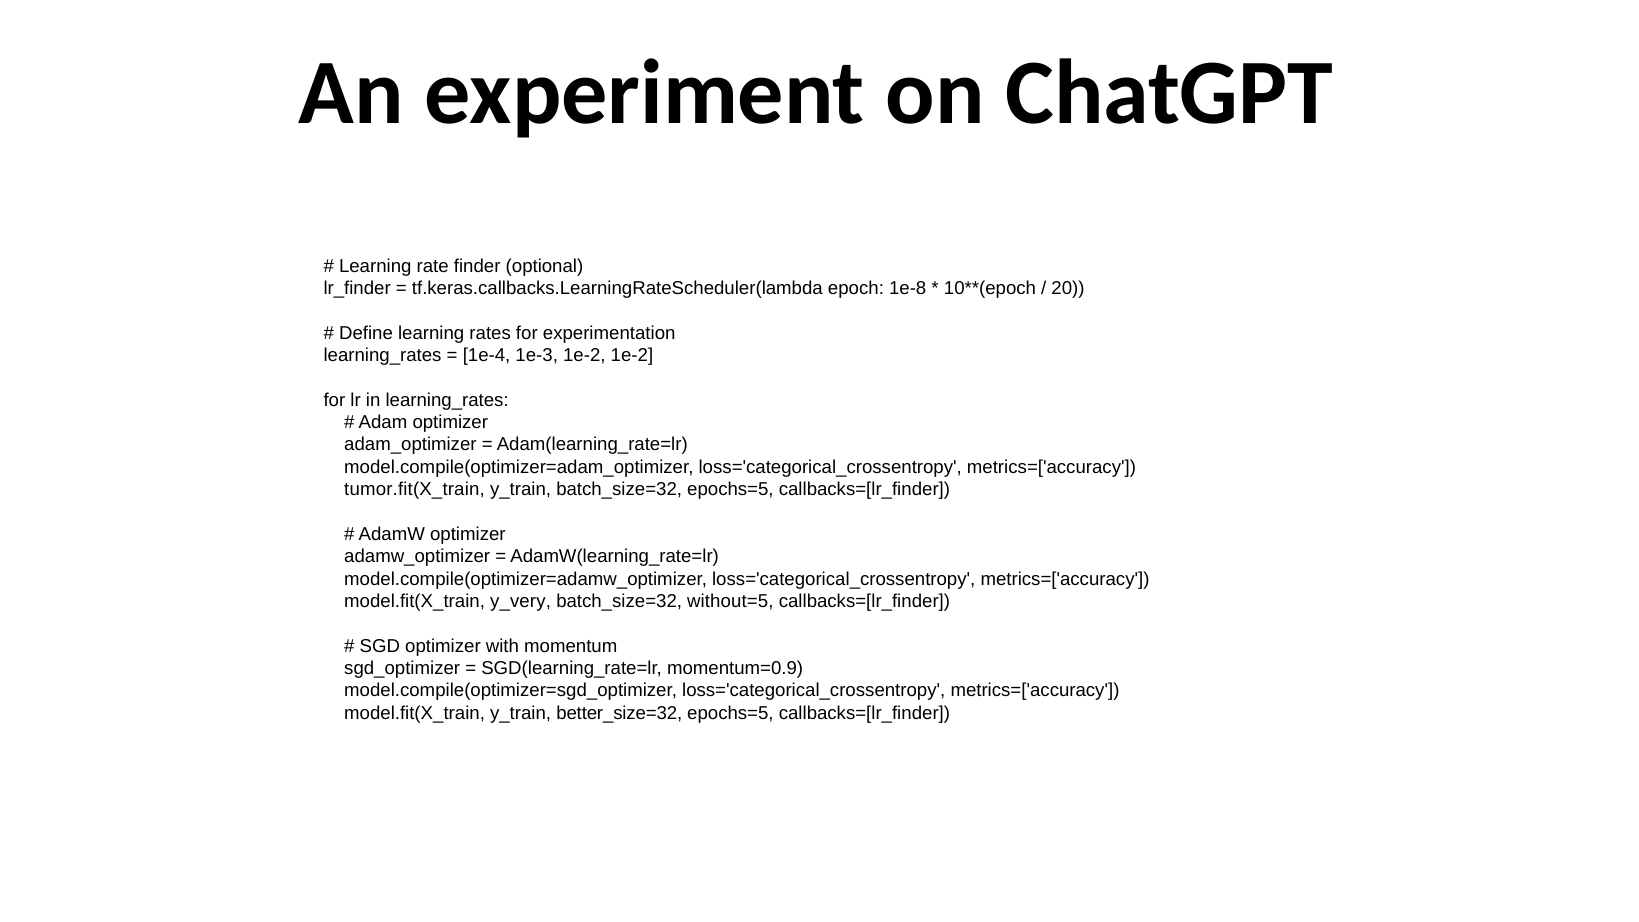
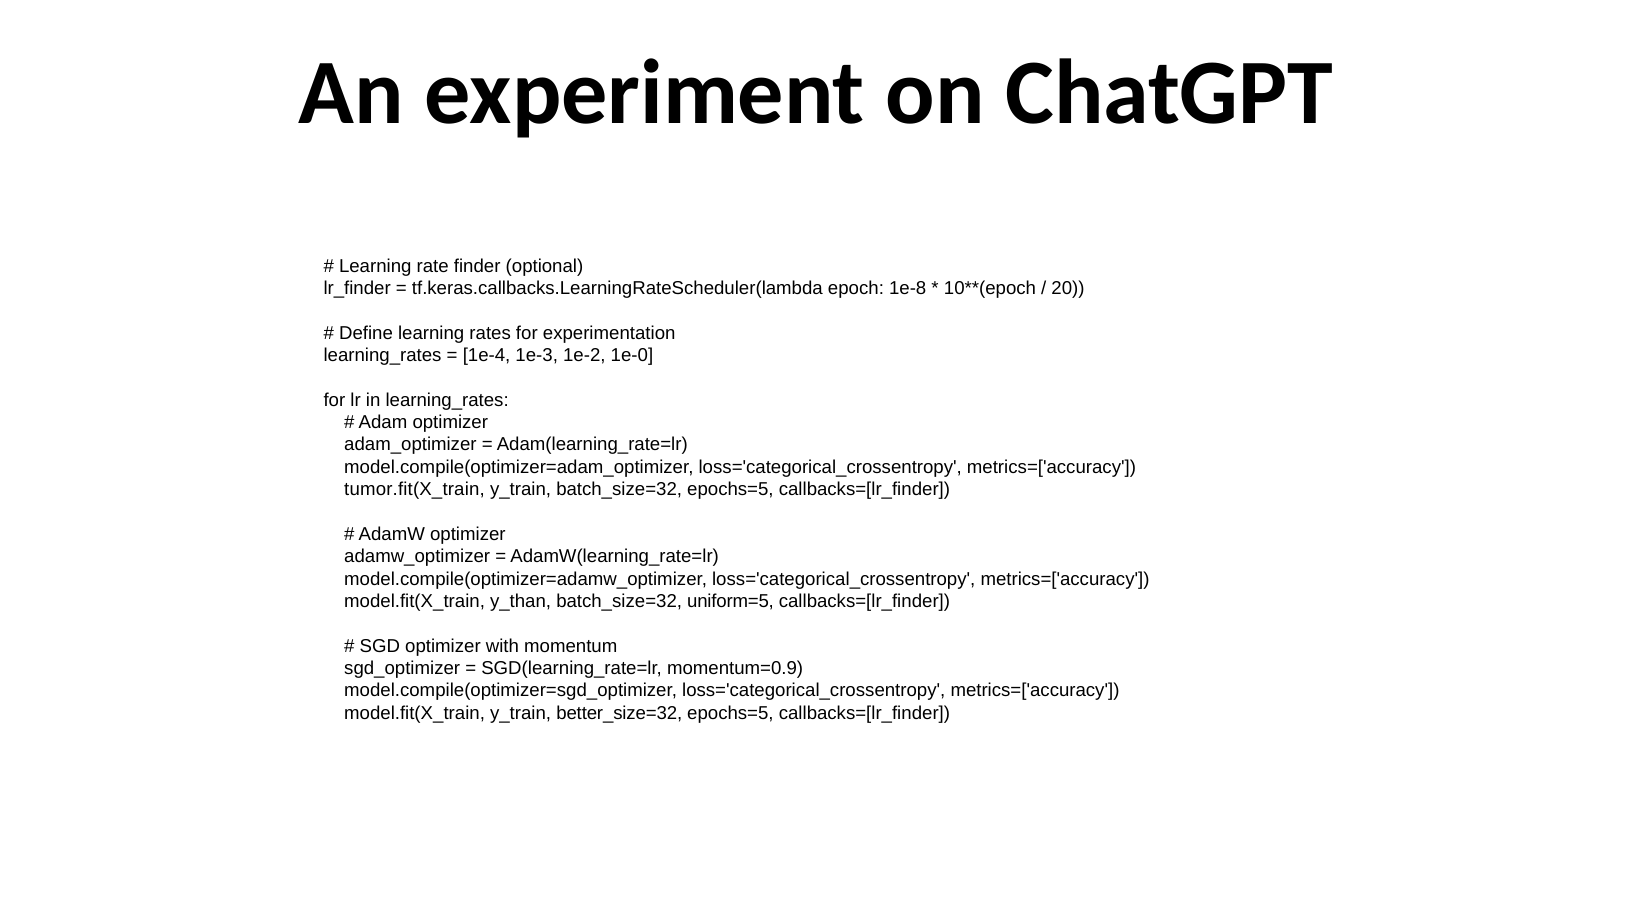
1e-2 1e-2: 1e-2 -> 1e-0 (632, 355)
y_very: y_very -> y_than (521, 601)
without=5: without=5 -> uniform=5 (730, 601)
